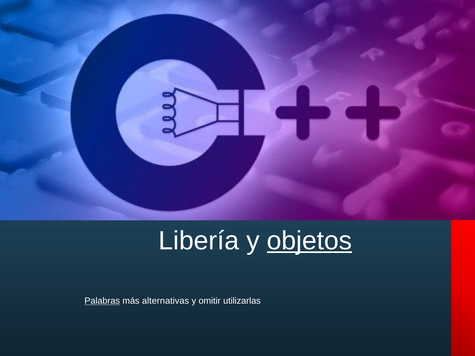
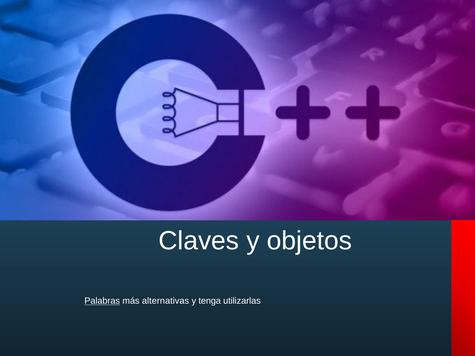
Libería: Libería -> Claves (199, 241)
objetos underline: present -> none (309, 241)
omitir: omitir -> tenga (210, 301)
